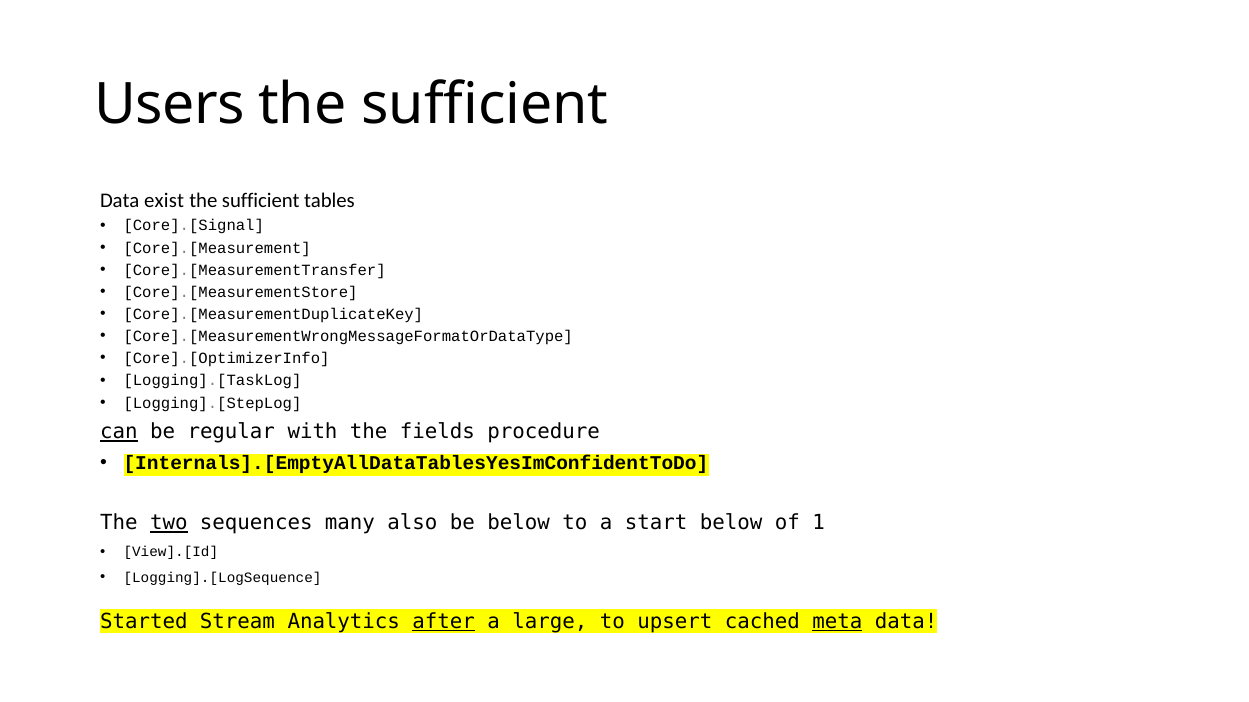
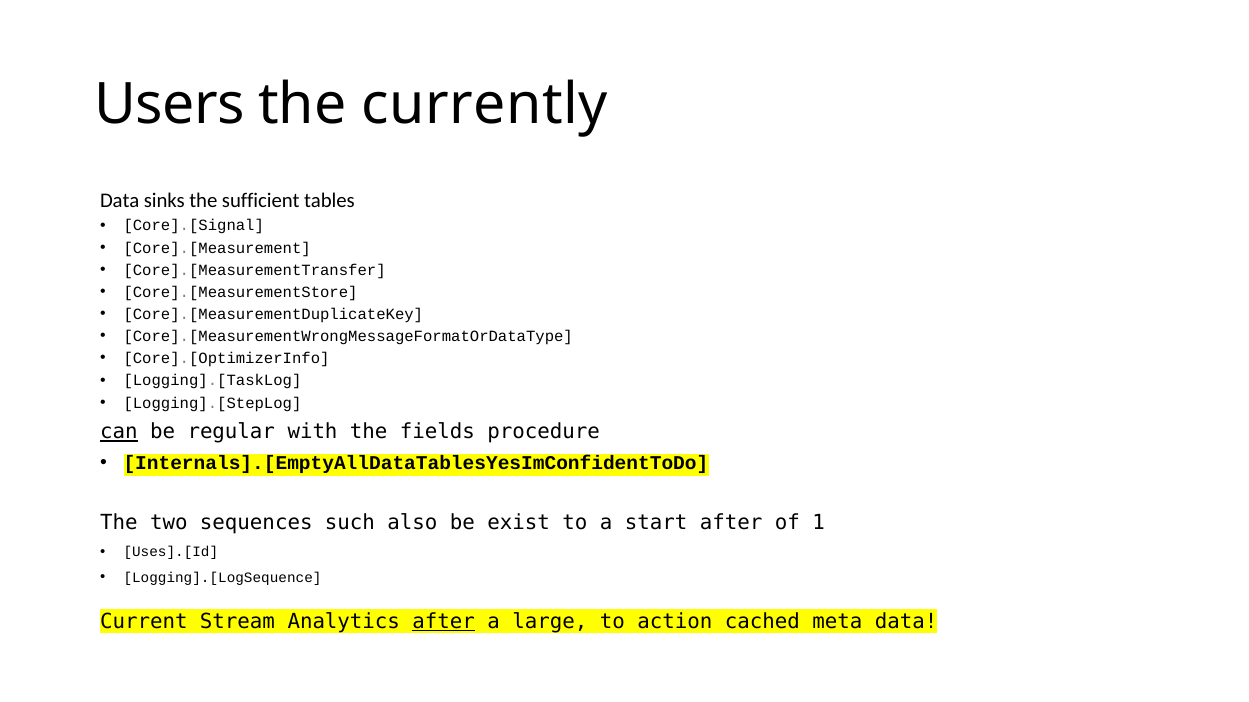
sufficient: sufficient -> currently (485, 105)
exist: exist -> sinks (164, 201)
two underline: present -> none (169, 524)
many: many -> such (350, 524)
be below: below -> exist (519, 524)
start below: below -> after (731, 524)
View].[Id: View].[Id -> Uses].[Id (171, 552)
Started: Started -> Current (144, 622)
upsert: upsert -> action (675, 622)
meta underline: present -> none (837, 622)
